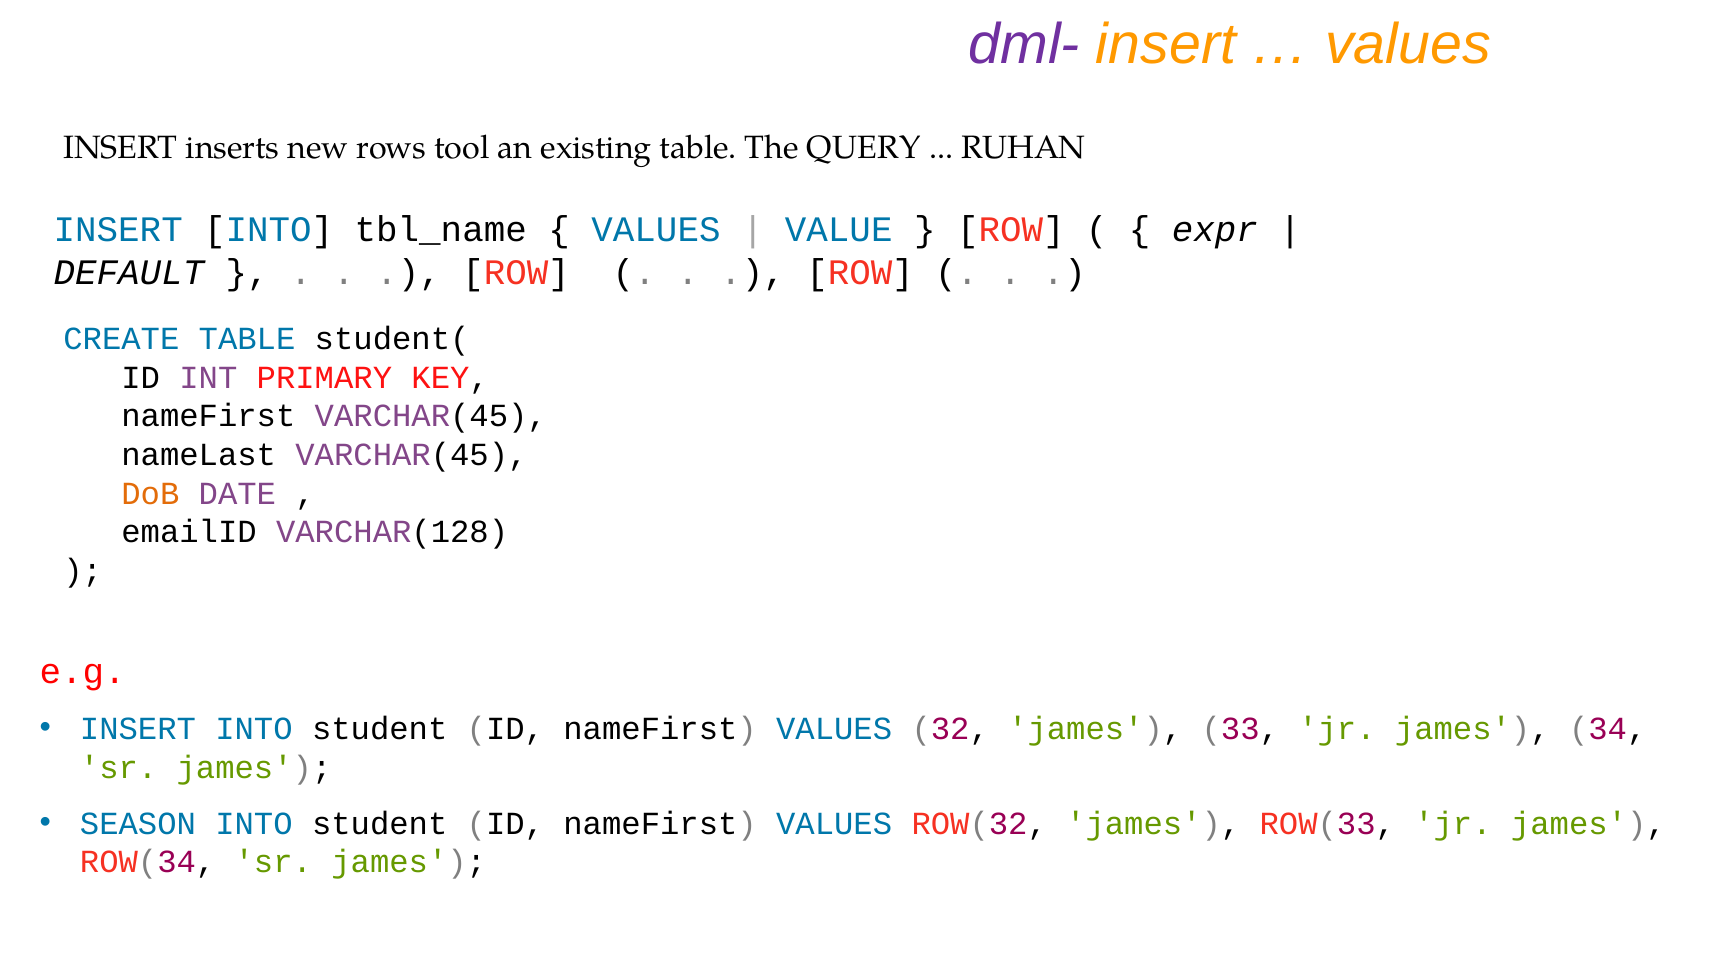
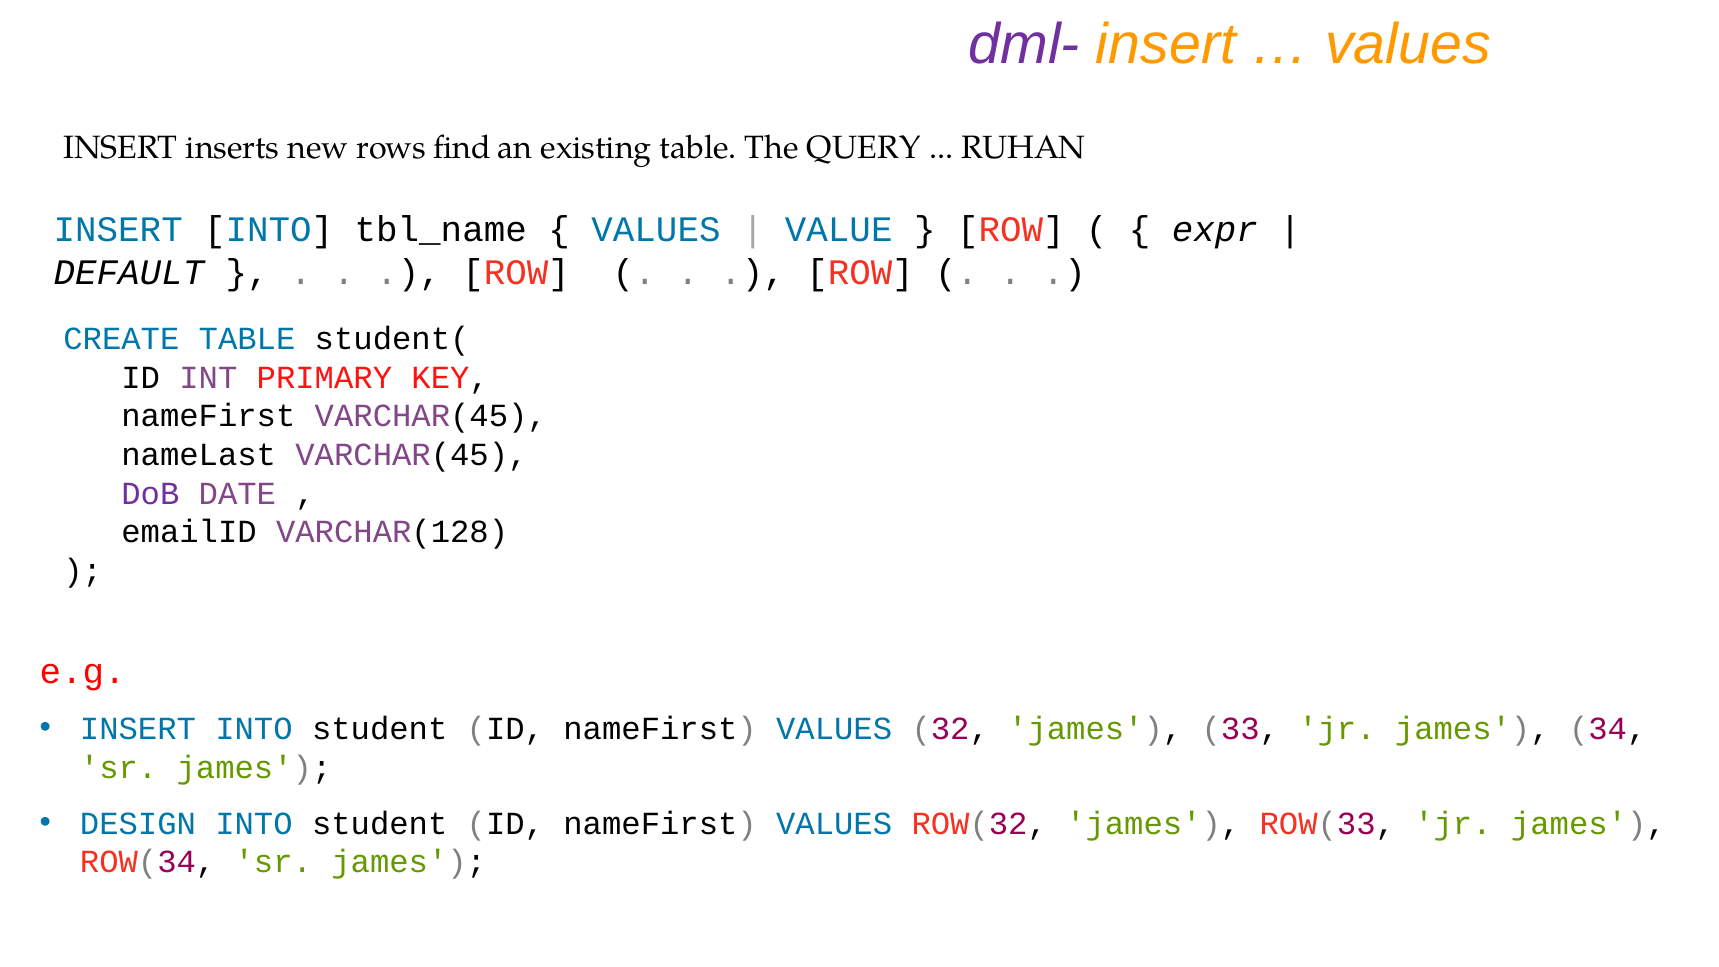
tool: tool -> find (462, 148)
DoB colour: orange -> purple (150, 493)
SEASON: SEASON -> DESIGN (138, 824)
